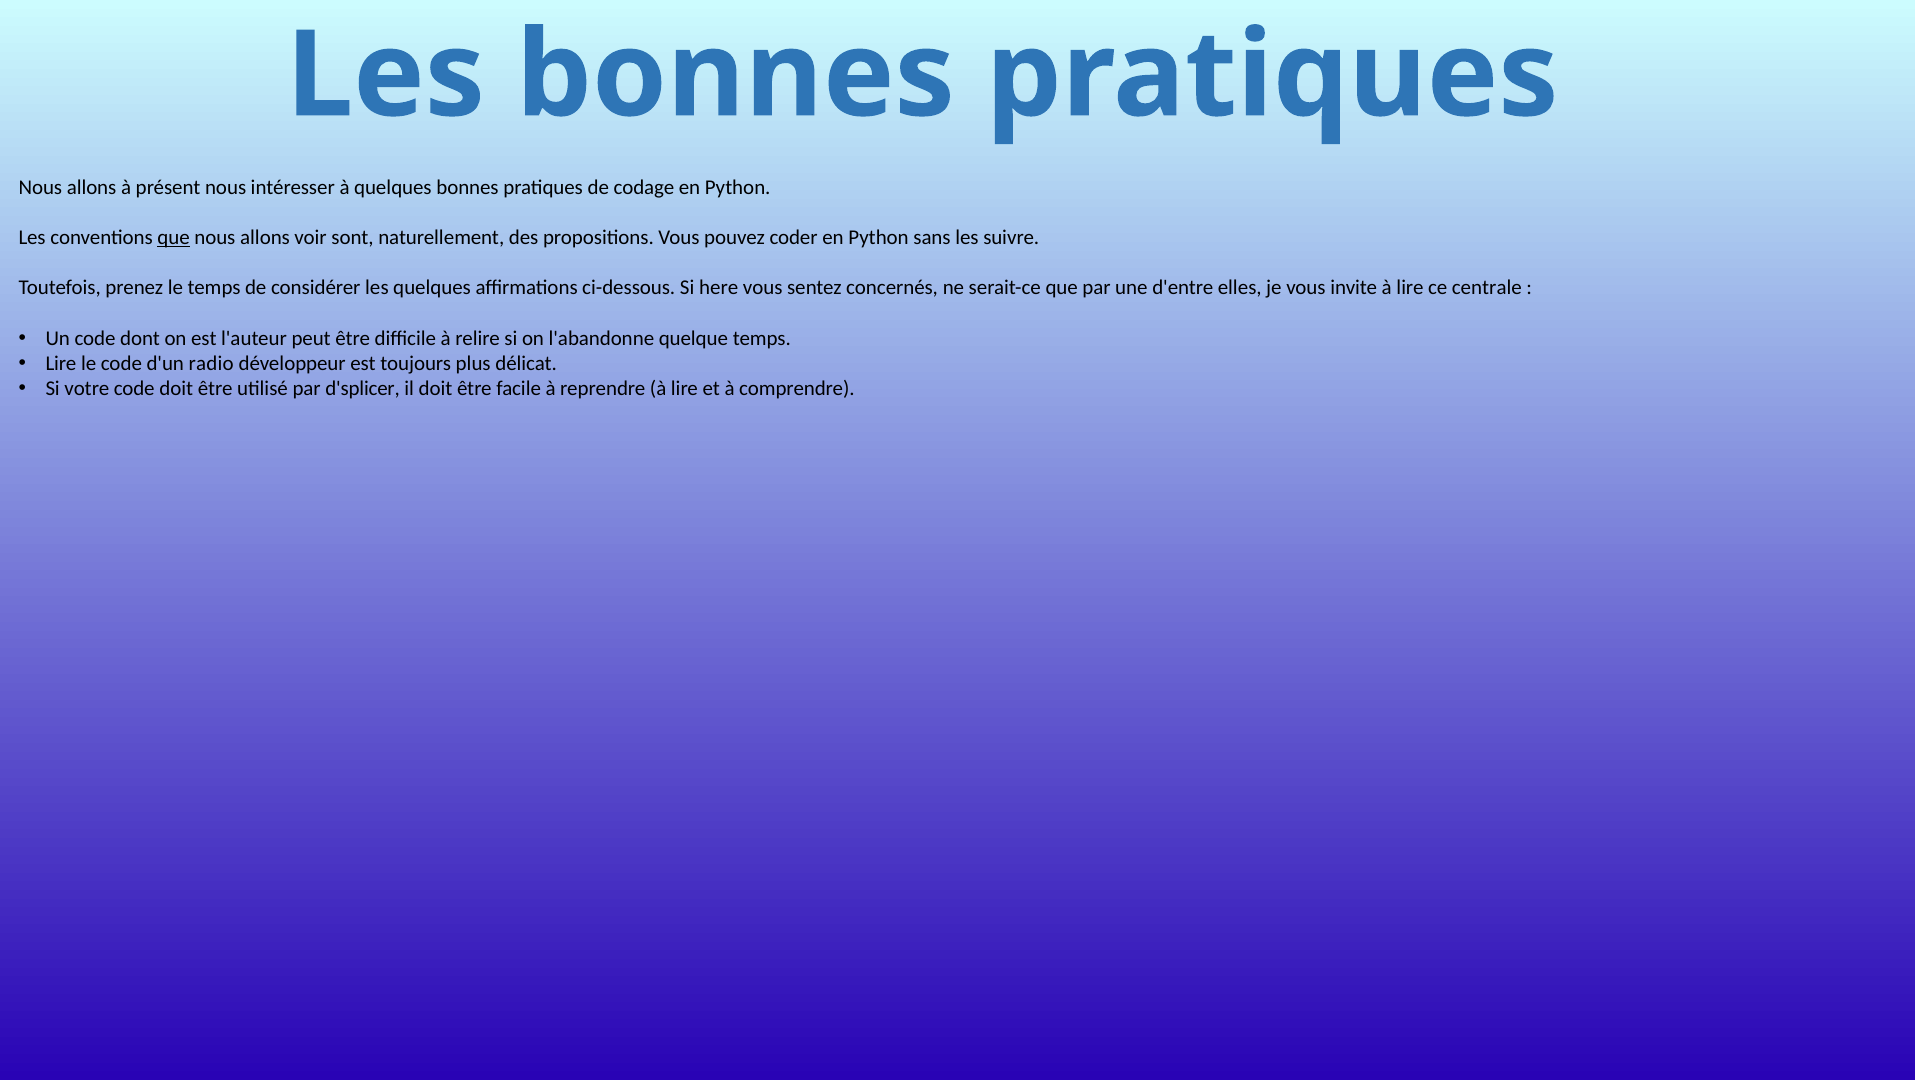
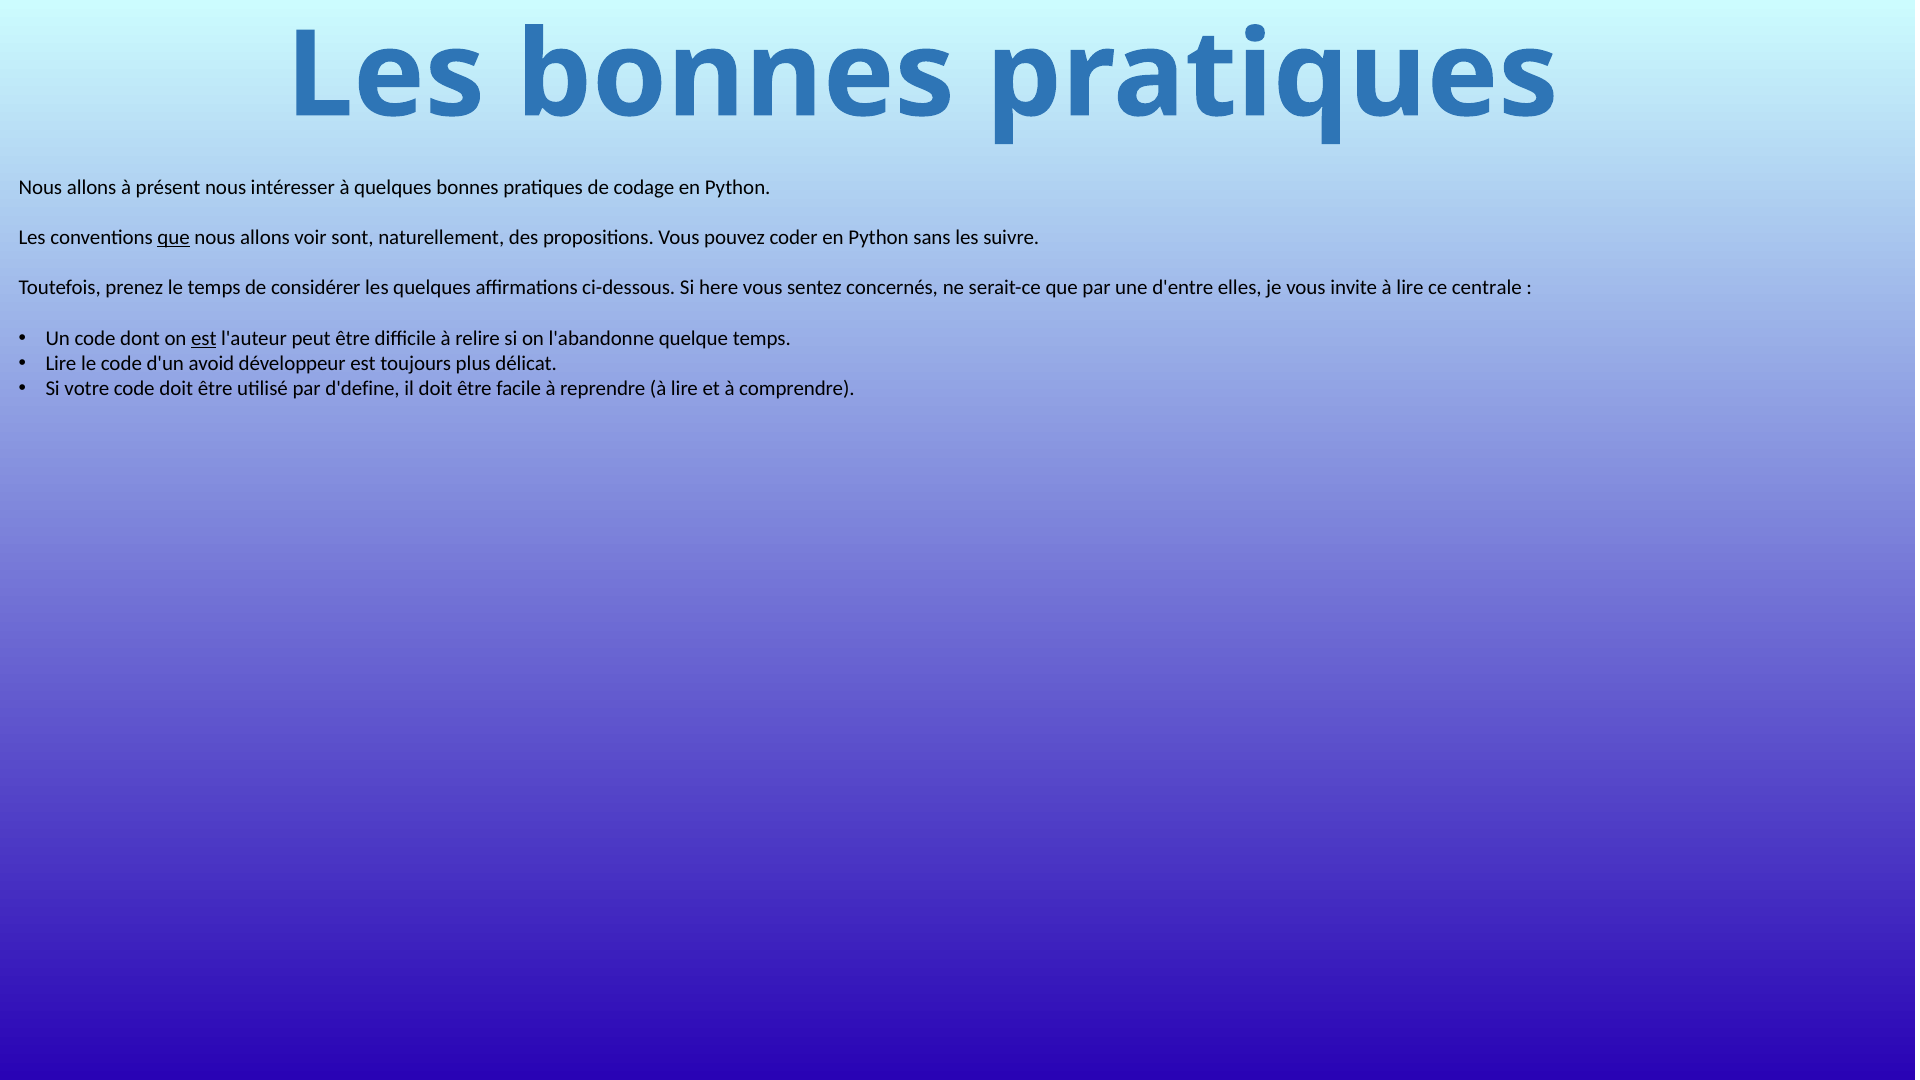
est underline: none -> present (204, 338)
radio: radio -> avoid (211, 364)
d'splicer: d'splicer -> d'define (363, 389)
